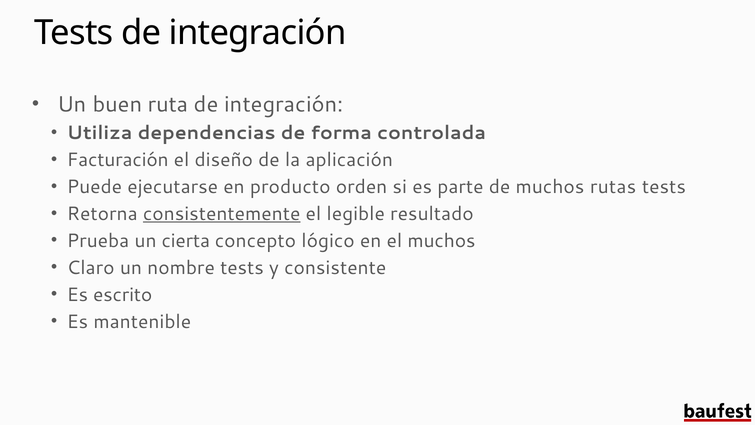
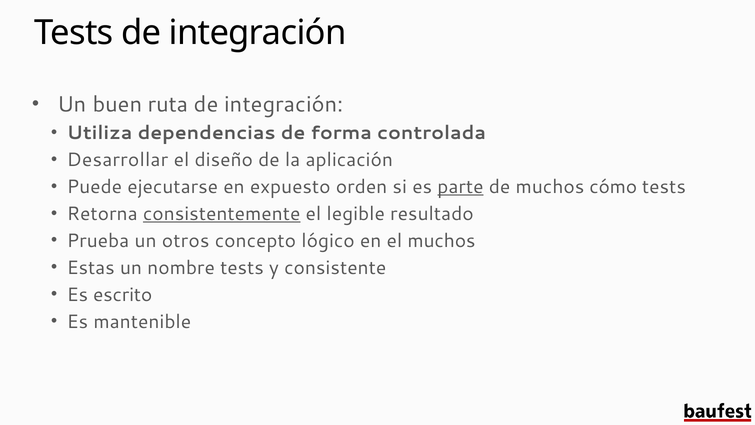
Facturación: Facturación -> Desarrollar (117, 160)
producto: producto -> expuesto (290, 187)
parte underline: none -> present (460, 187)
rutas: rutas -> cómo (613, 187)
cierta: cierta -> otros (186, 241)
Claro: Claro -> Estas (91, 268)
